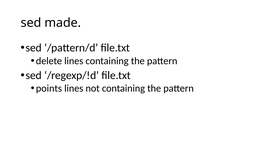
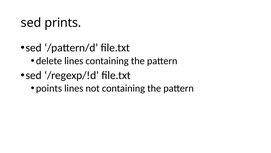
made: made -> prints (63, 23)
